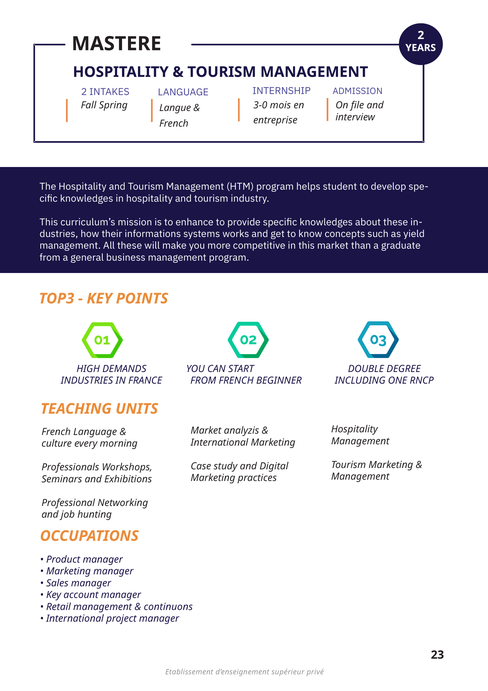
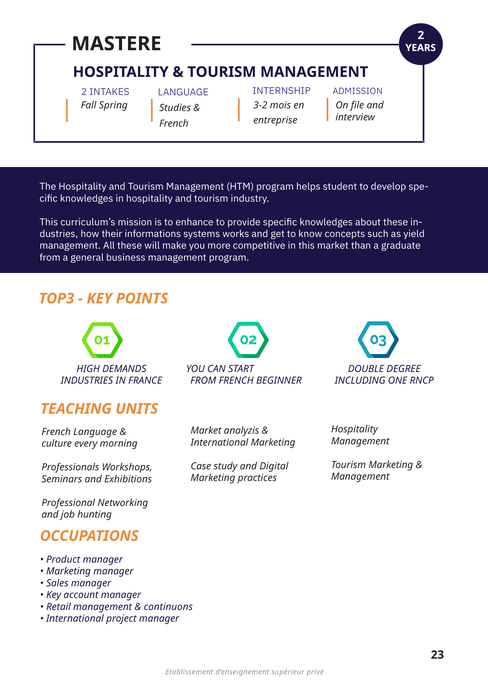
Langue: Langue -> Studies (175, 108)
3-0: 3-0 -> 3-2 (260, 105)
